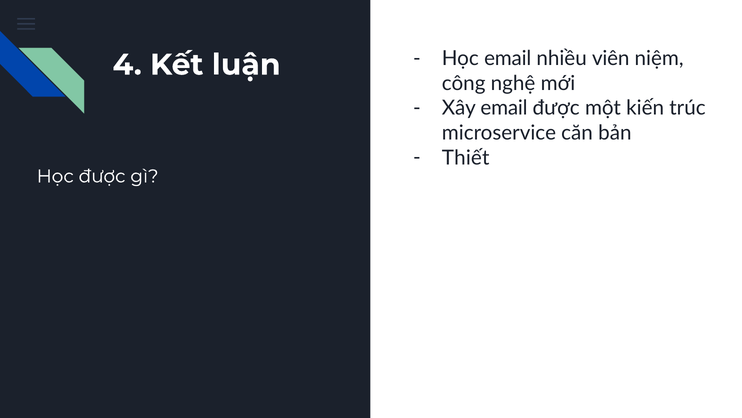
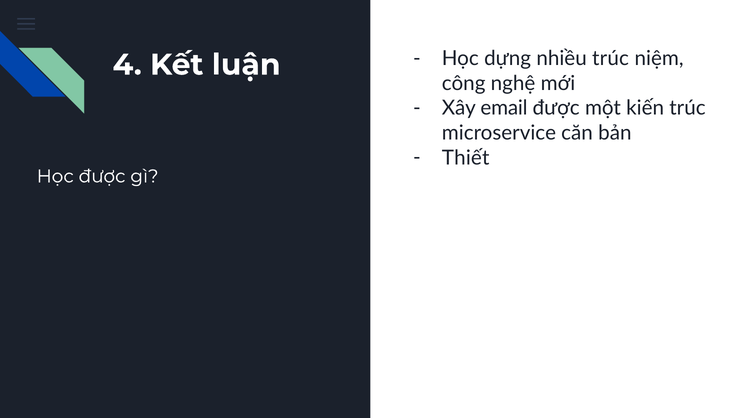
Học email: email -> dựng (508, 59)
nhiều viên: viên -> trúc (611, 59)
